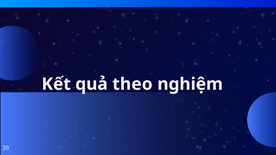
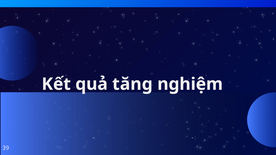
theo: theo -> tăng (132, 84)
